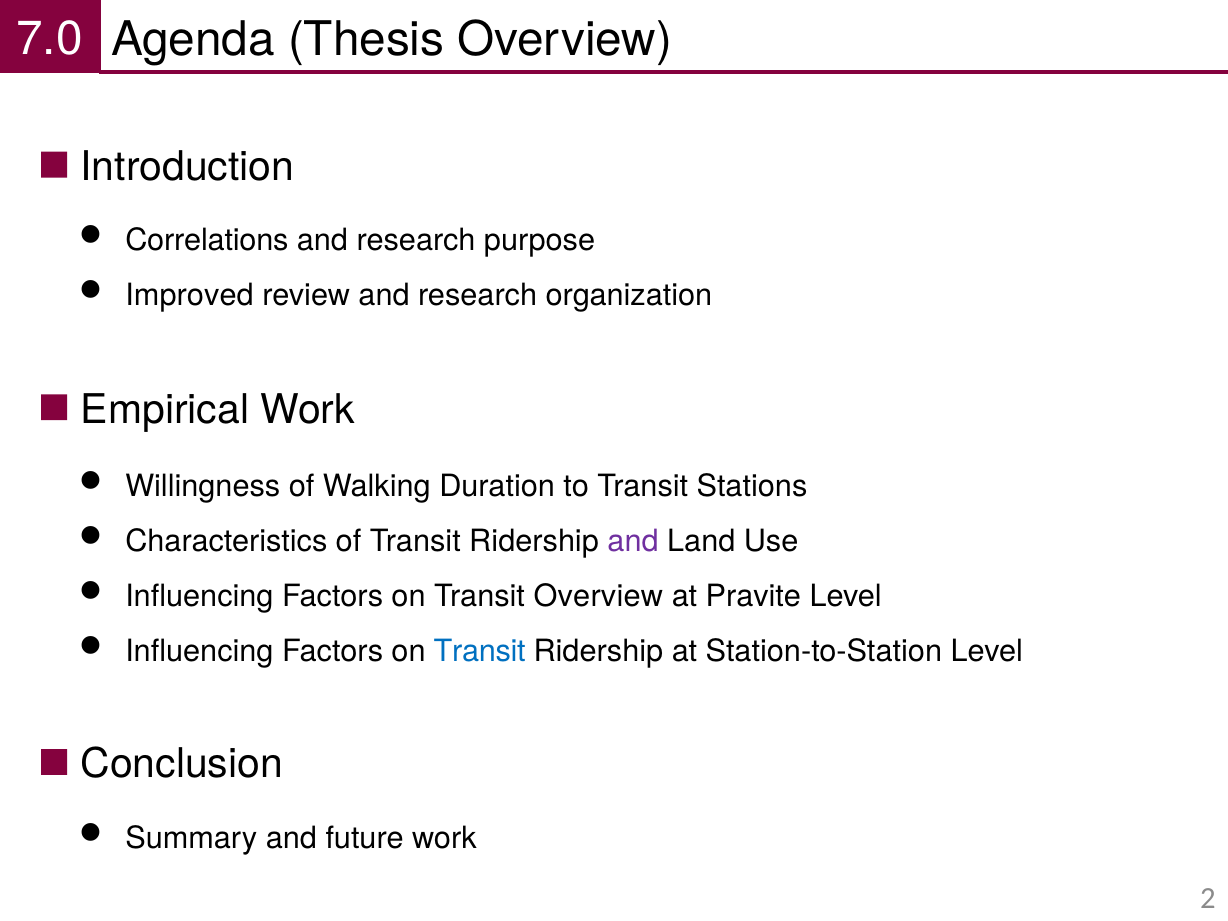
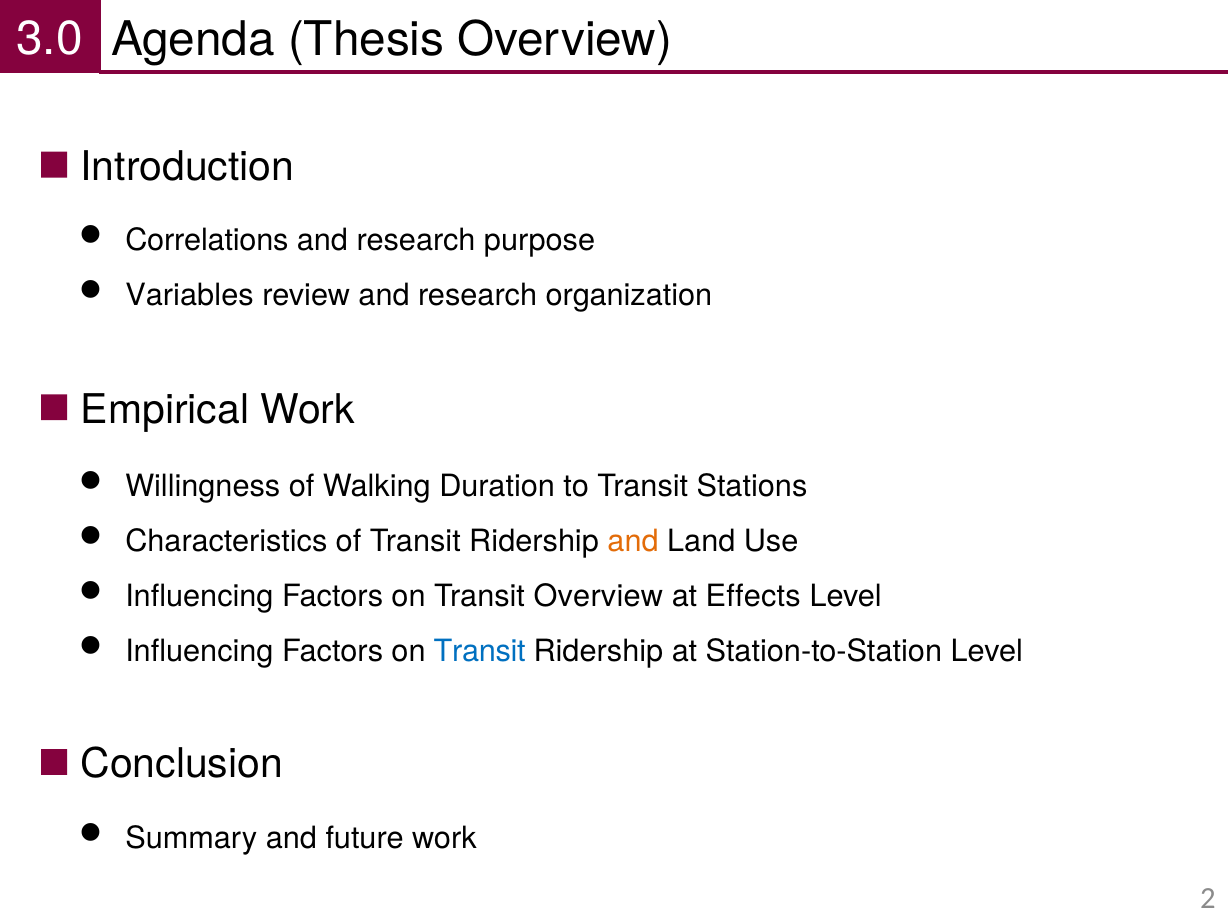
7.0: 7.0 -> 3.0 (50, 39)
Improved: Improved -> Variables (190, 295)
and colour: purple -> orange (633, 541)
Pravite: Pravite -> Effects (753, 596)
